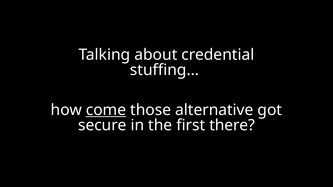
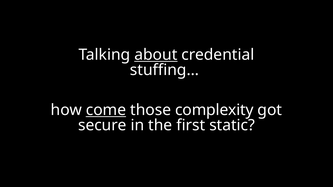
about underline: none -> present (156, 55)
alternative: alternative -> complexity (214, 110)
there: there -> static (232, 125)
